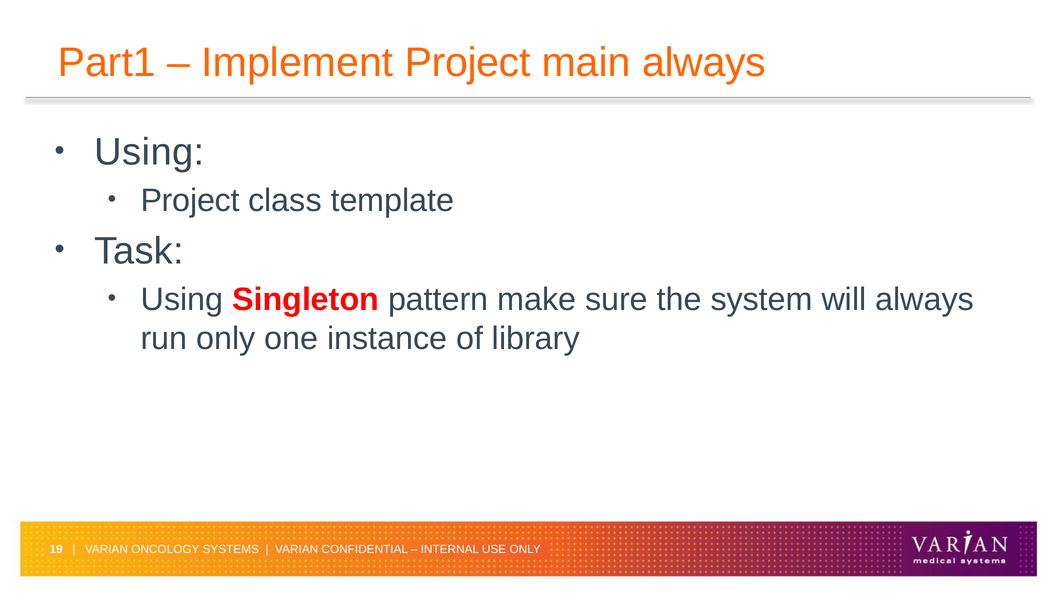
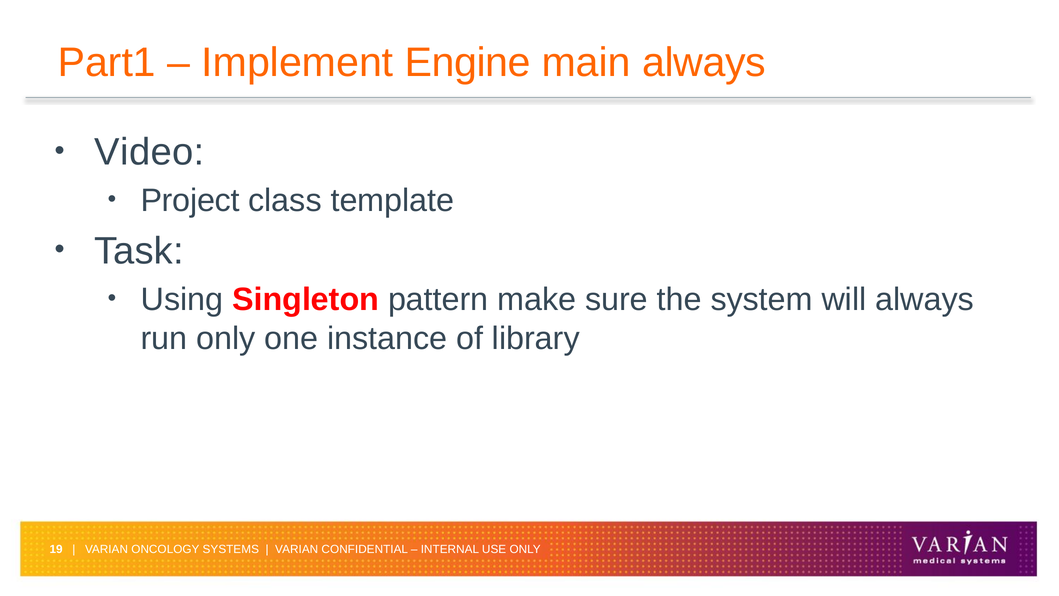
Implement Project: Project -> Engine (468, 63)
Using: Using -> Video (149, 152)
